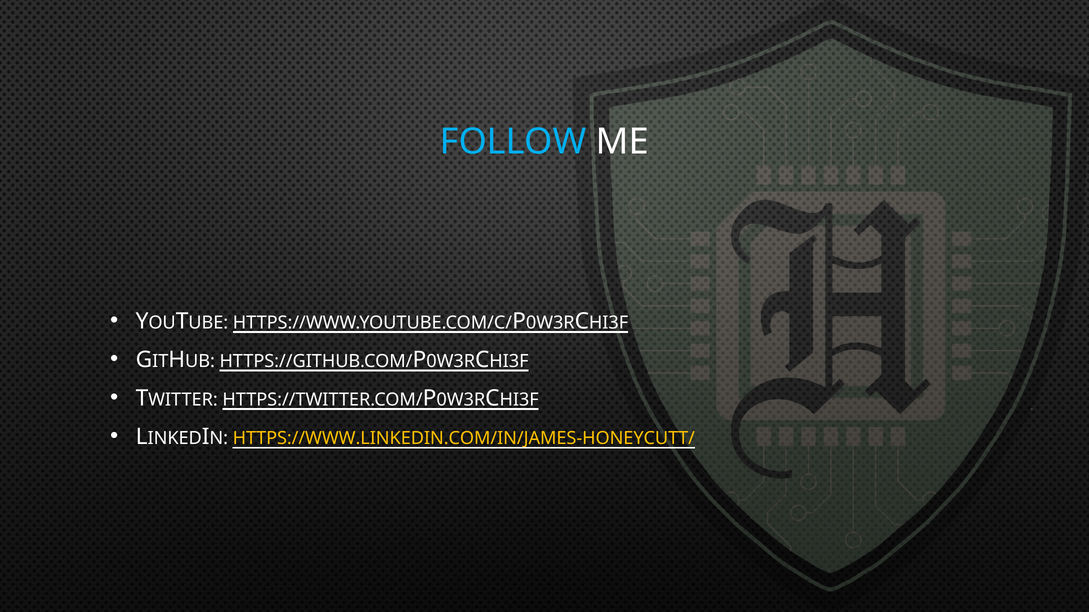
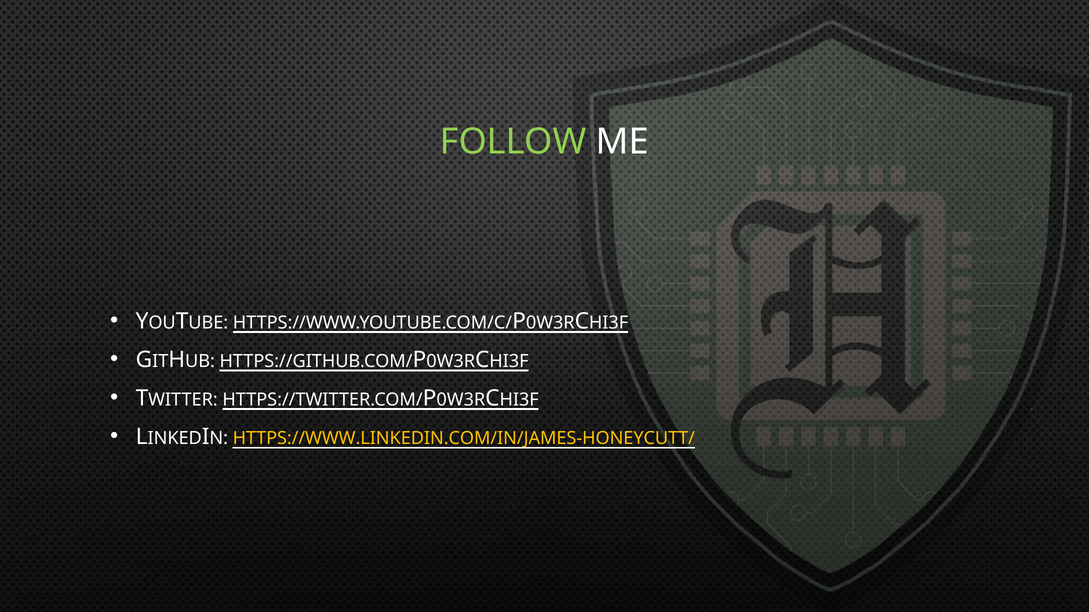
FOLLOW colour: light blue -> light green (513, 142)
